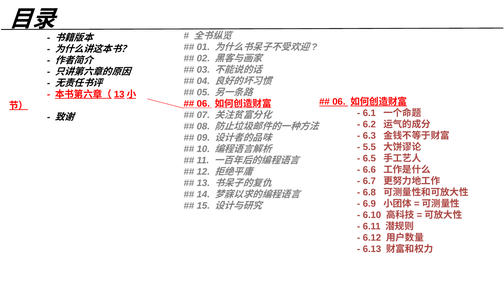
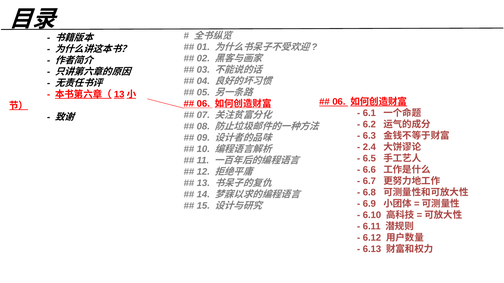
5.5: 5.5 -> 2.4 (369, 147)
